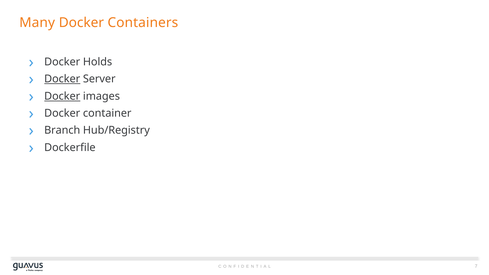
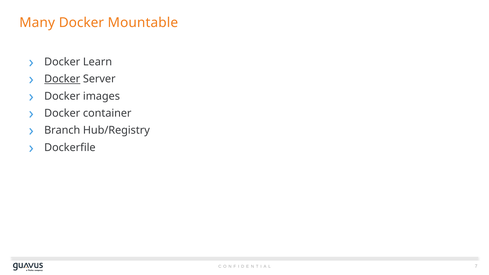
Containers: Containers -> Mountable (143, 23)
Holds: Holds -> Learn (98, 62)
Docker underline: present -> none (62, 96)
